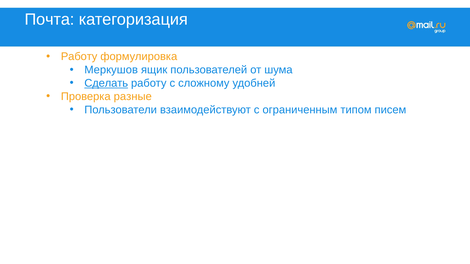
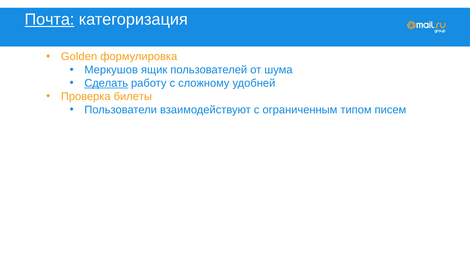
Почта underline: none -> present (49, 20)
Работу: Работу -> Golden (79, 57)
разные: разные -> билеты (133, 97)
